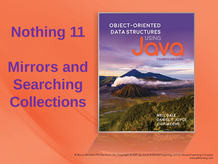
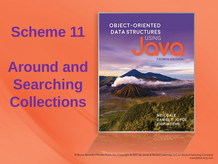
Nothing: Nothing -> Scheme (38, 32)
Mirrors: Mirrors -> Around (33, 67)
